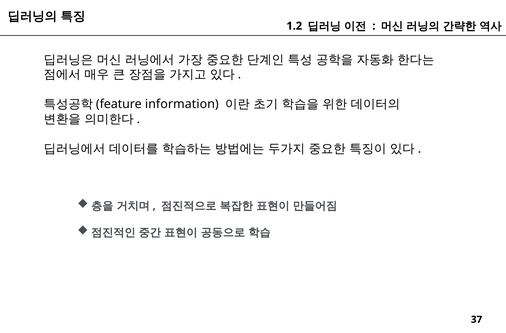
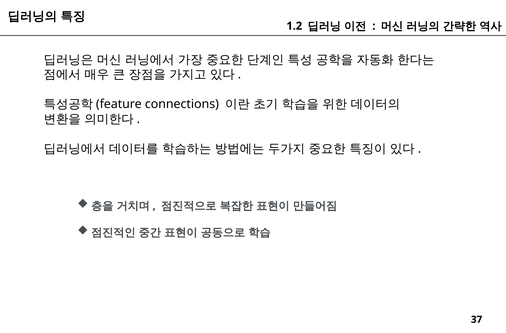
information: information -> connections (182, 104)
